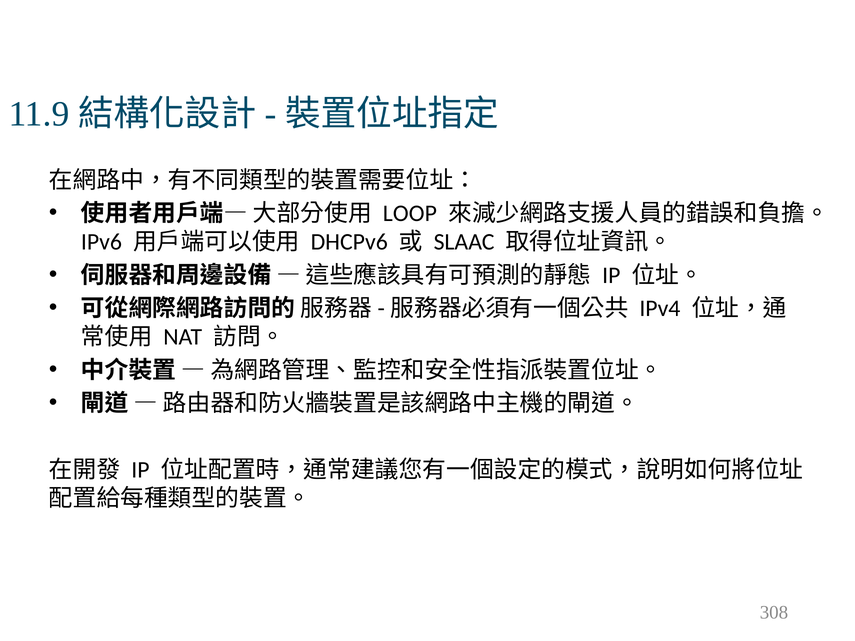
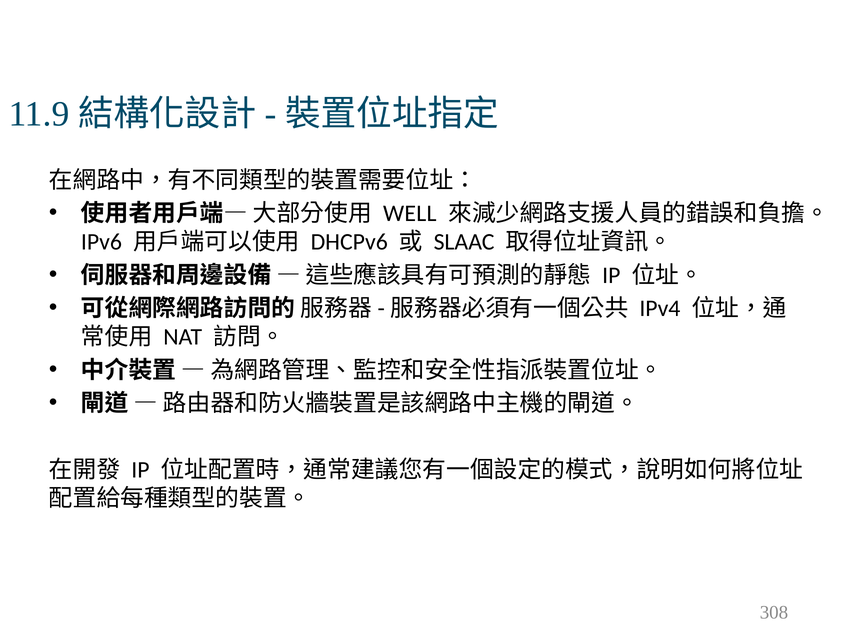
LOOP: LOOP -> WELL (410, 214)
